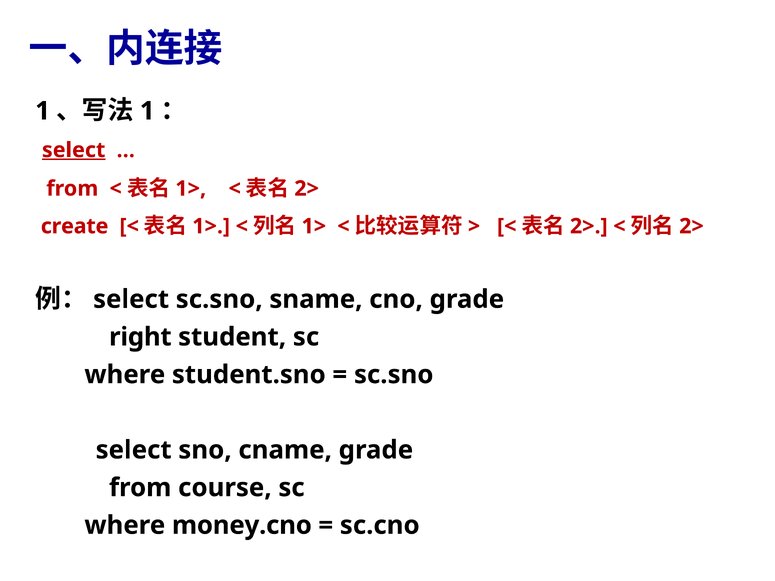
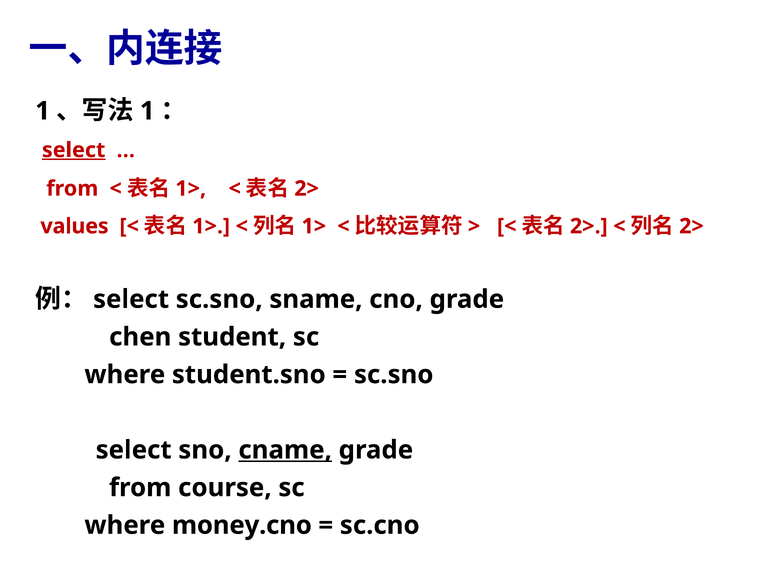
create: create -> values (75, 226)
right: right -> chen (140, 337)
cname underline: none -> present (285, 450)
